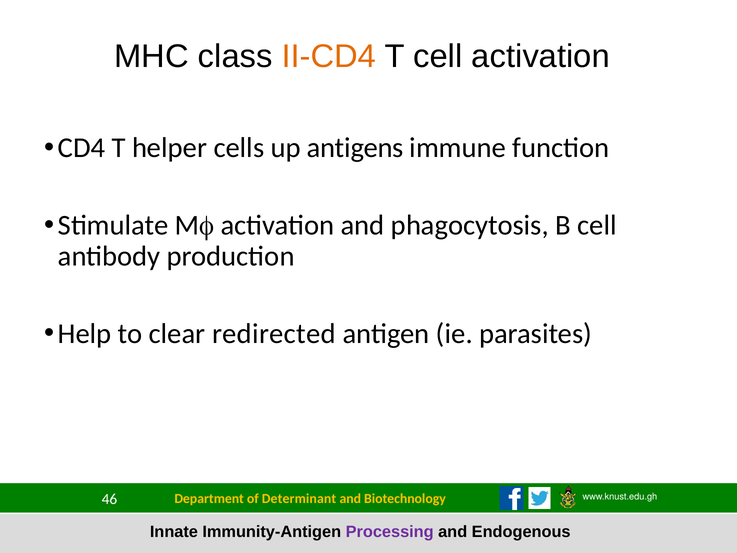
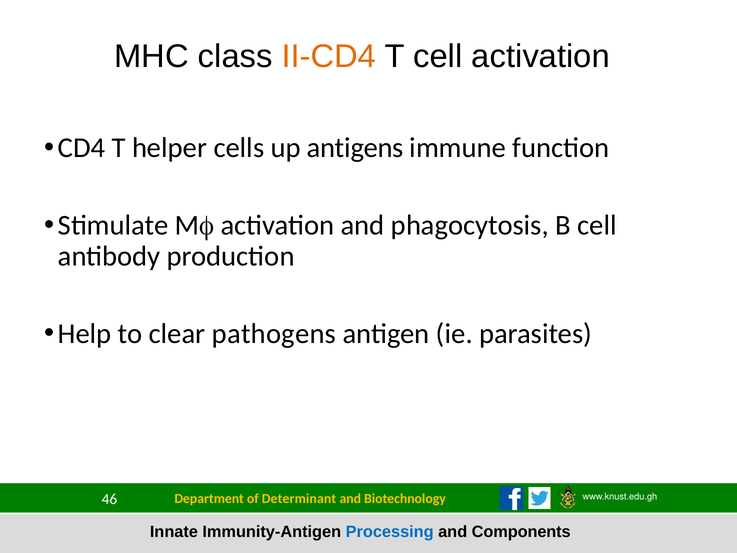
redirected: redirected -> pathogens (274, 333)
Processing colour: purple -> blue (390, 532)
Endogenous: Endogenous -> Components (521, 532)
